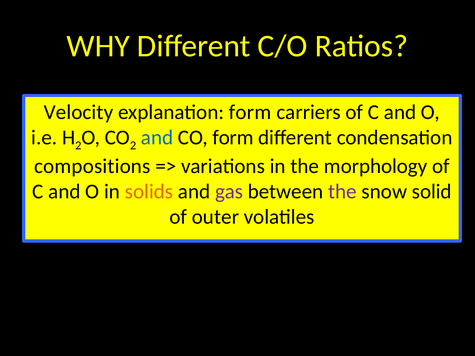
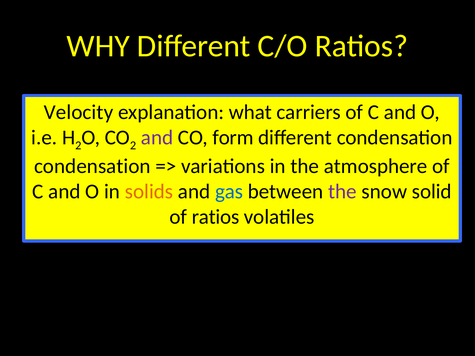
explanation form: form -> what (250, 112)
and colour: blue -> purple (157, 137)
compositions: compositions -> condensation (92, 166)
morphology: morphology -> atmosphere (376, 166)
gas colour: purple -> blue (229, 192)
of outer: outer -> ratios (216, 217)
